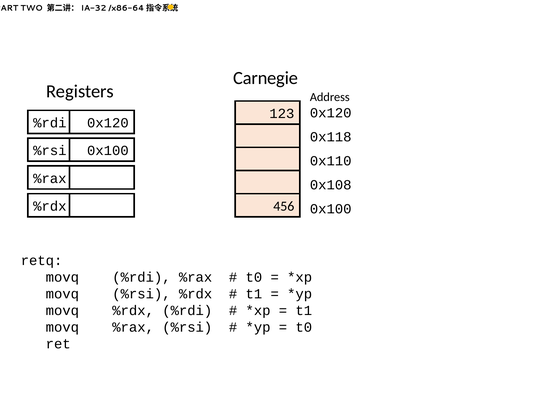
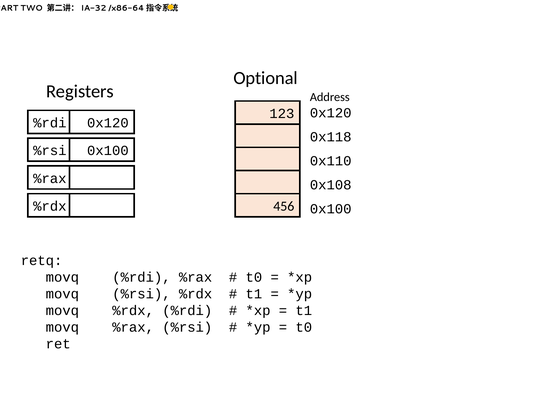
Carnegie: Carnegie -> Optional (266, 78)
